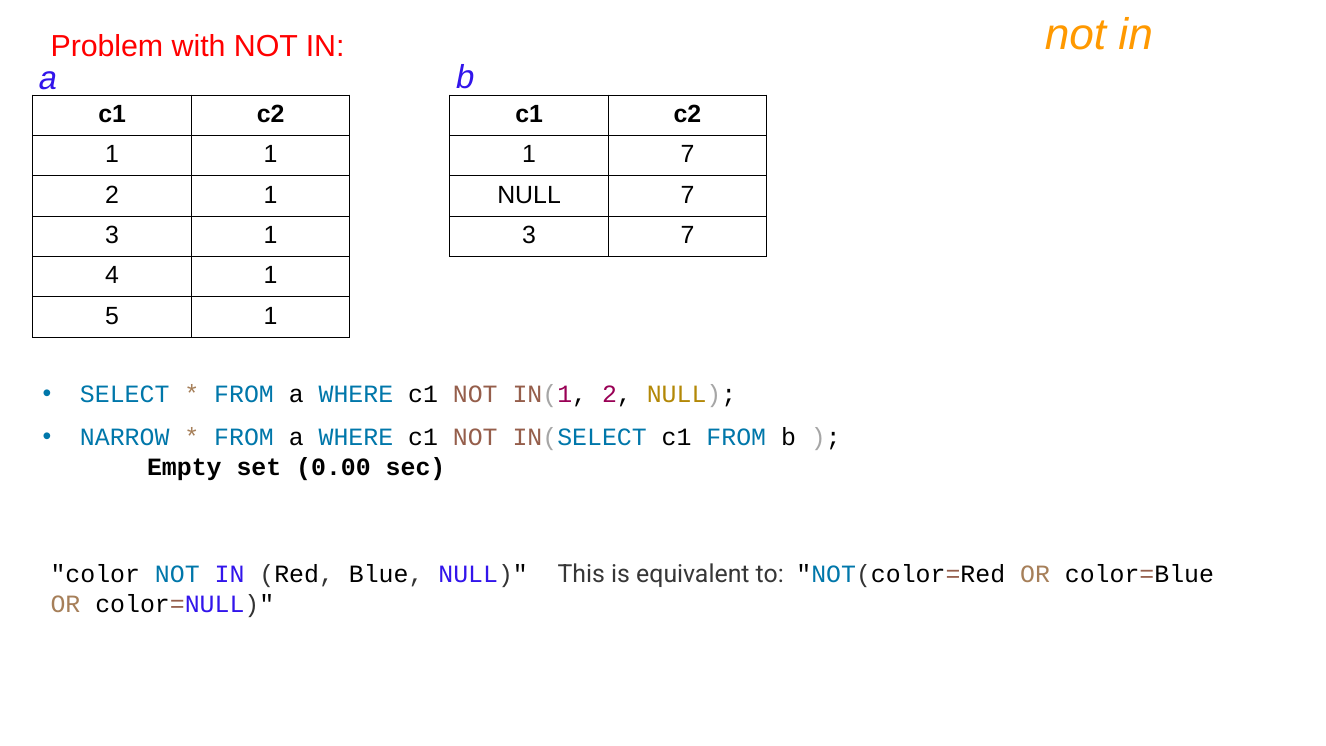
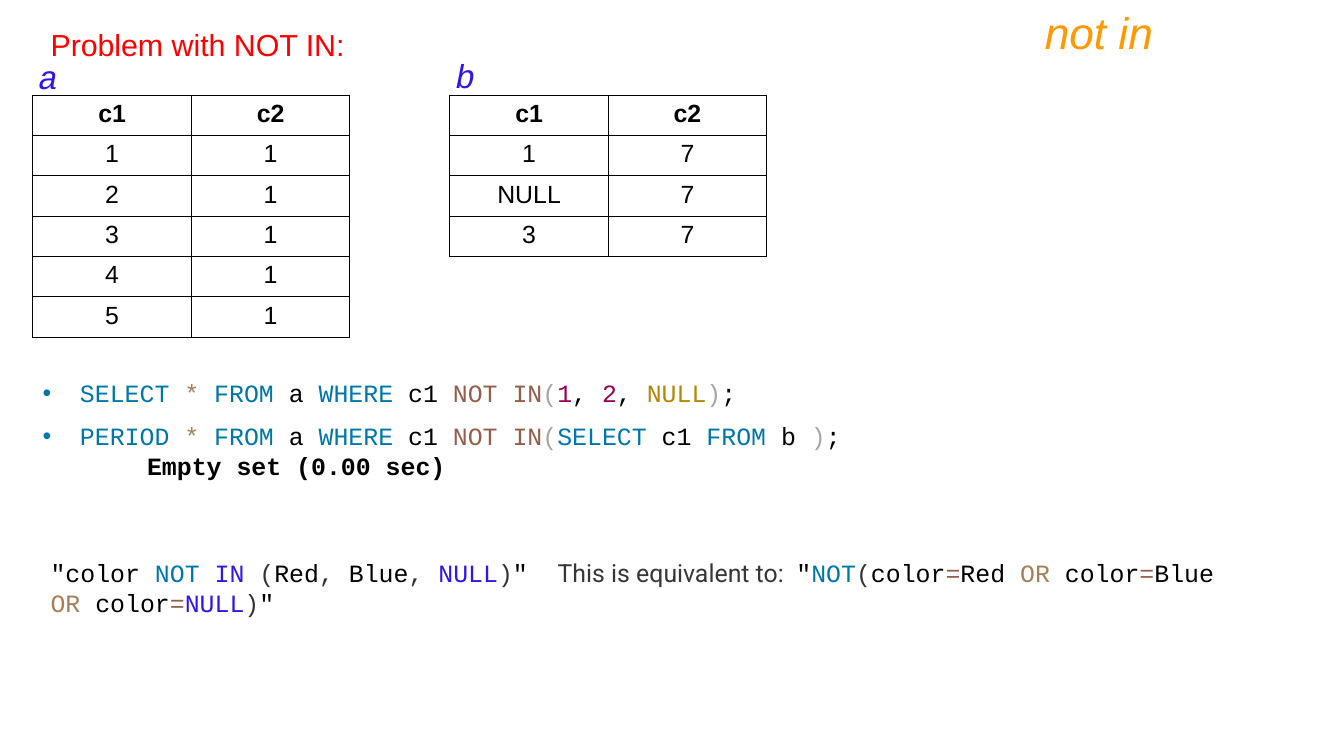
NARROW: NARROW -> PERIOD (125, 438)
